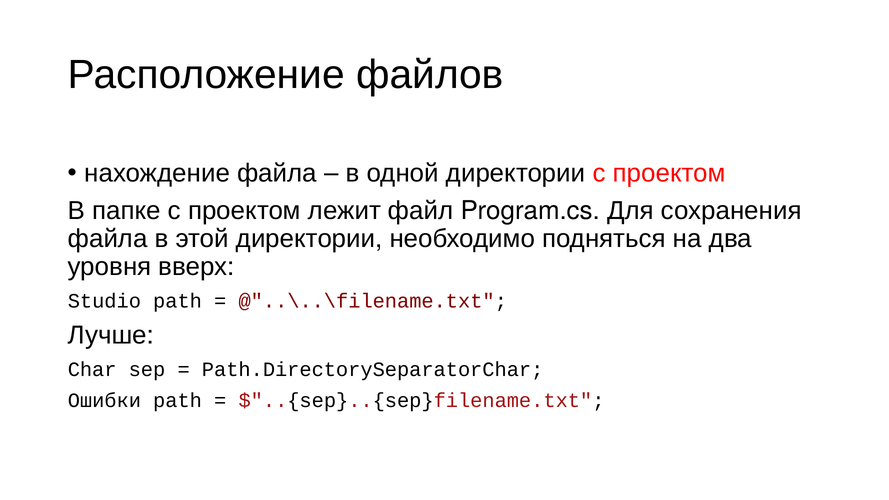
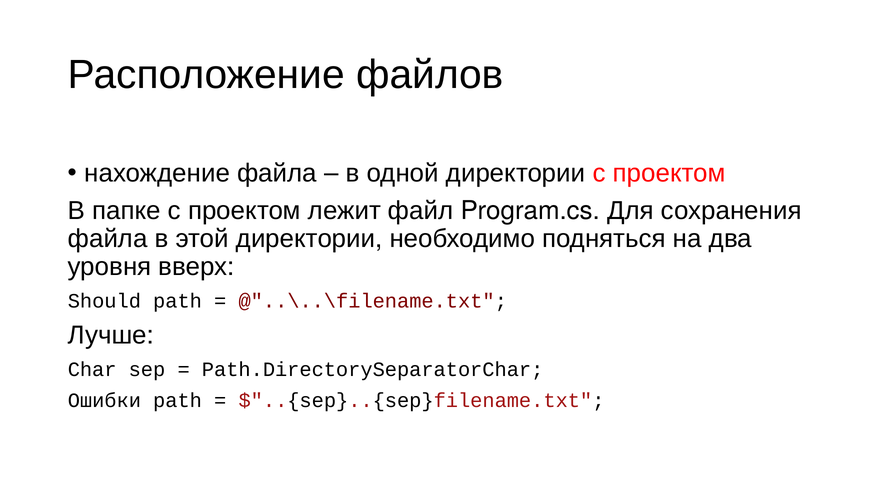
Studio: Studio -> Should (104, 301)
